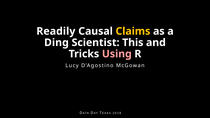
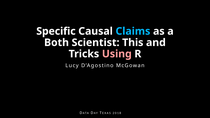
Readily: Readily -> Specific (56, 31)
Claims colour: yellow -> light blue (133, 31)
Ding: Ding -> Both (57, 43)
